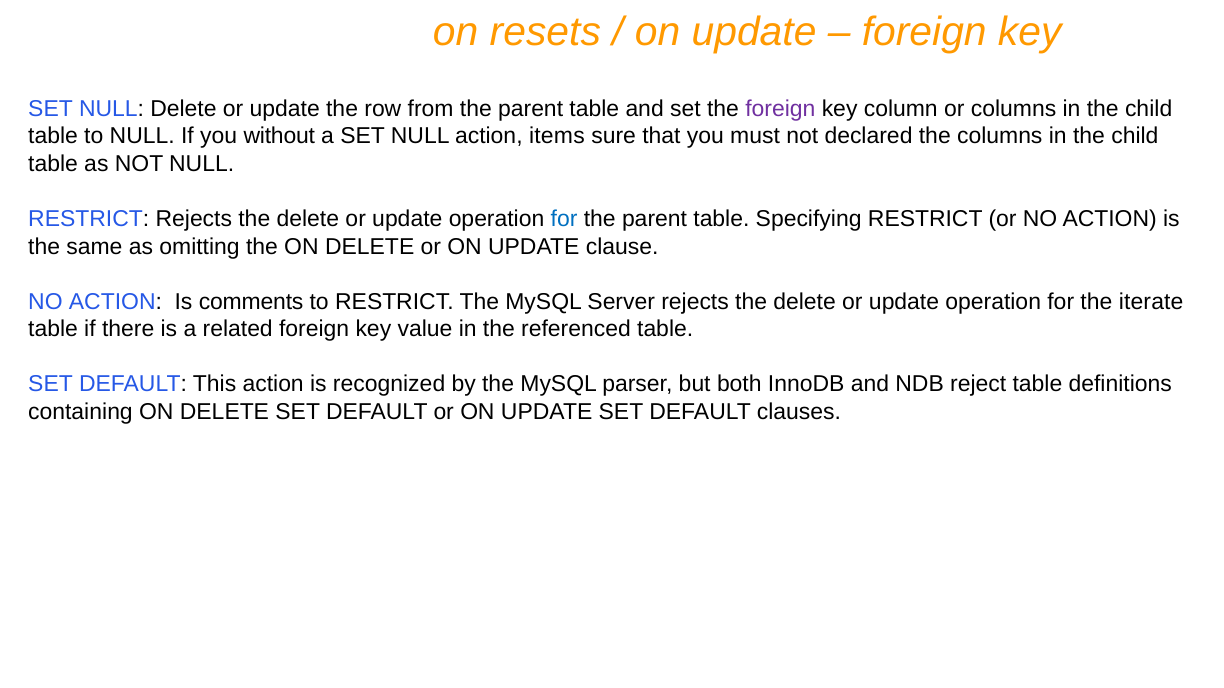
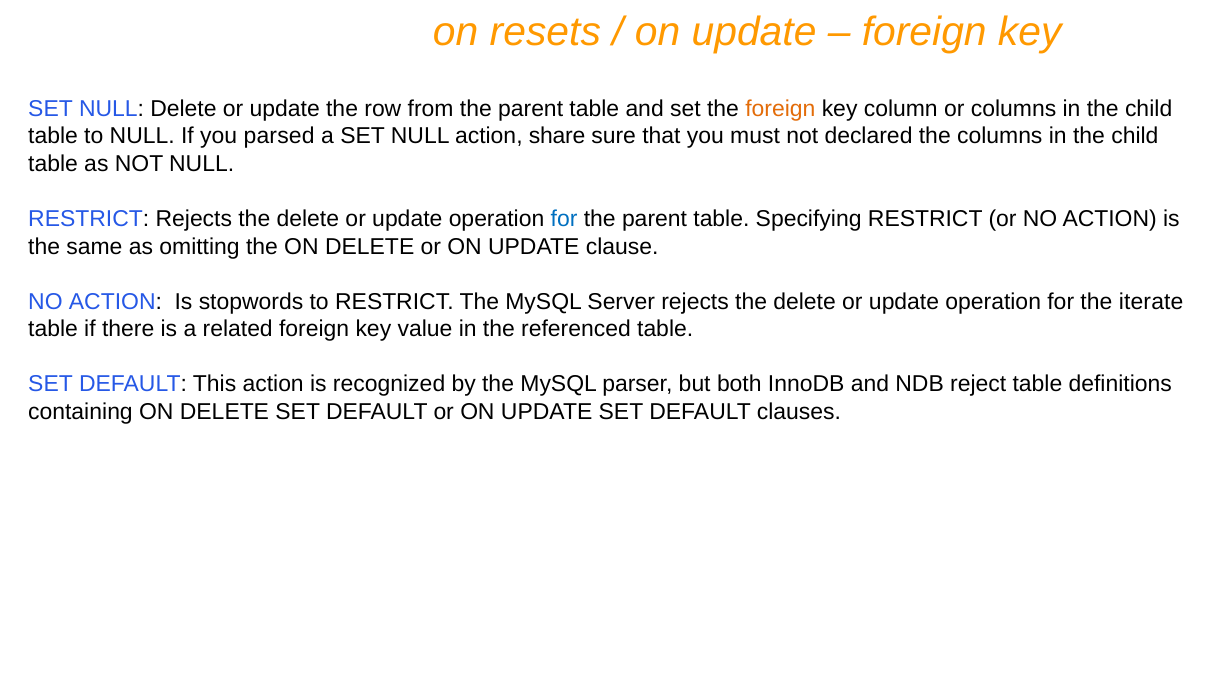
foreign colour: purple -> orange (780, 109)
without: without -> parsed (279, 137)
items: items -> share (557, 137)
comments: comments -> stopwords (251, 302)
